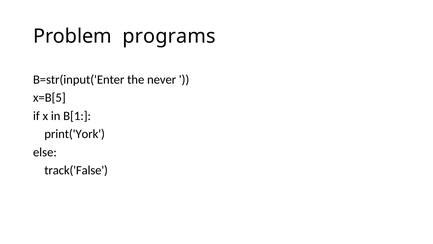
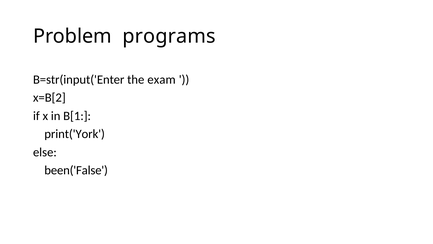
never: never -> exam (162, 79)
x=B[5: x=B[5 -> x=B[2 (49, 98)
track('False: track('False -> been('False (76, 170)
